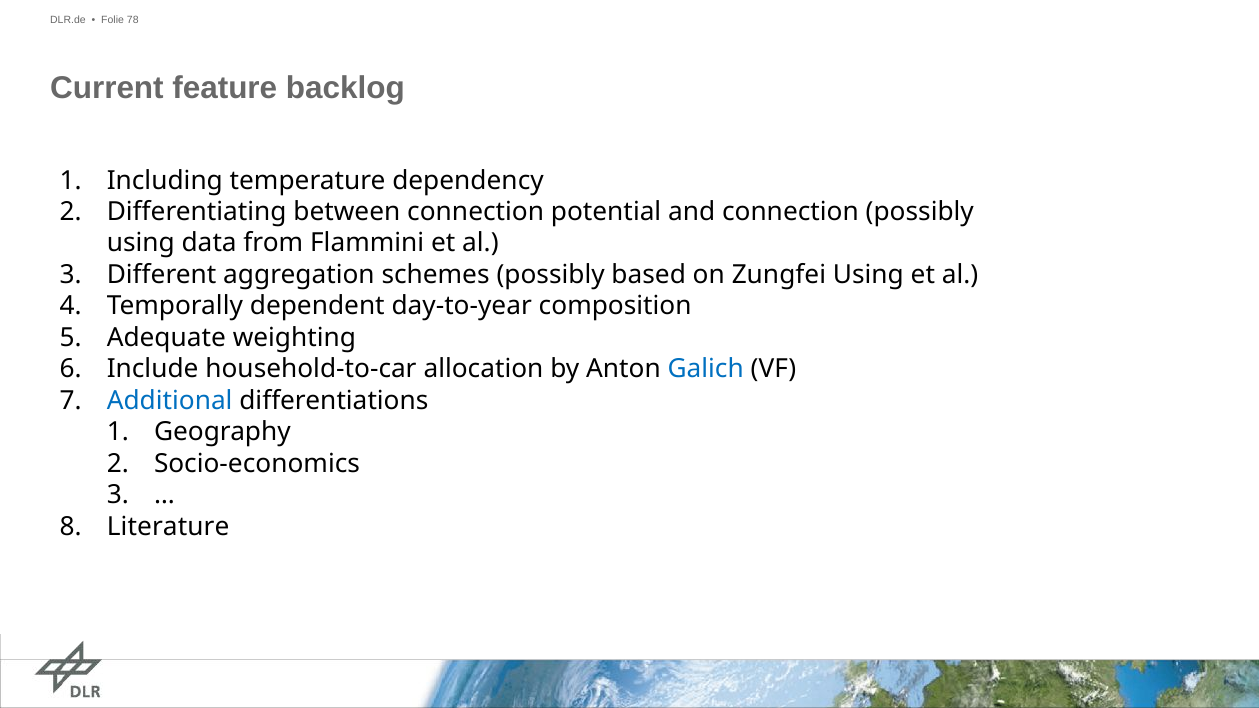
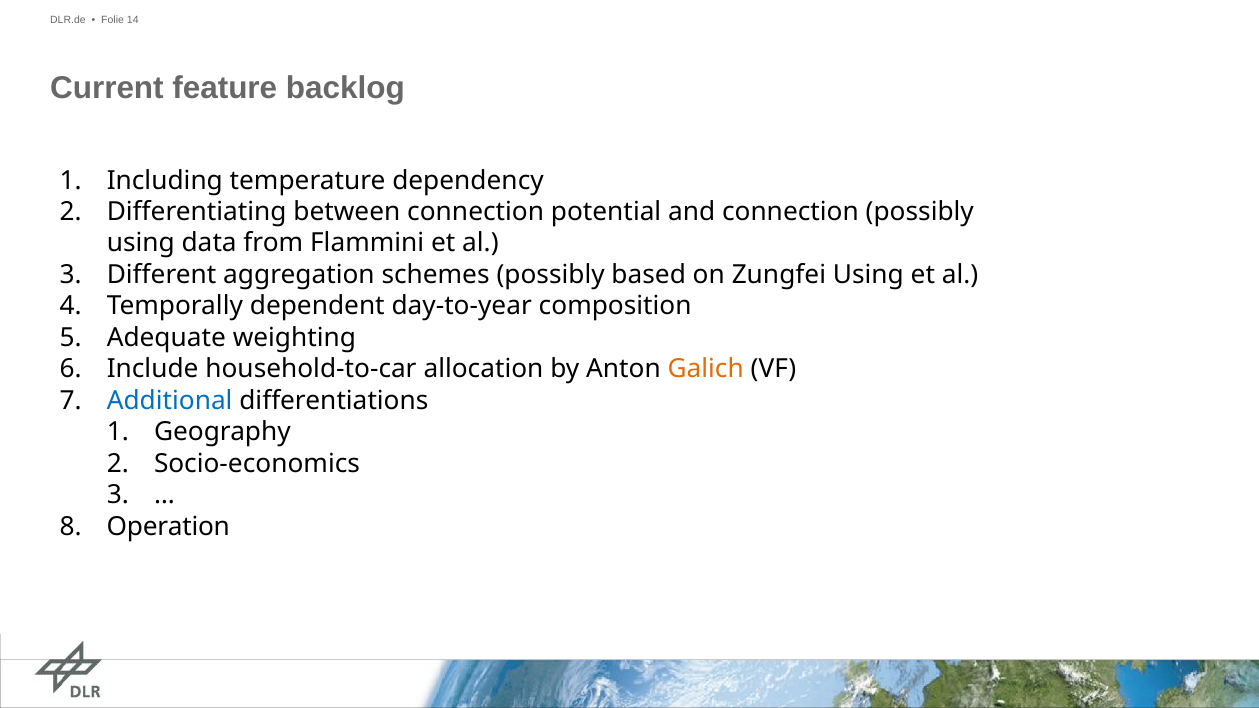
78: 78 -> 14 (133, 20)
Galich colour: blue -> orange (706, 369)
Literature: Literature -> Operation (168, 527)
